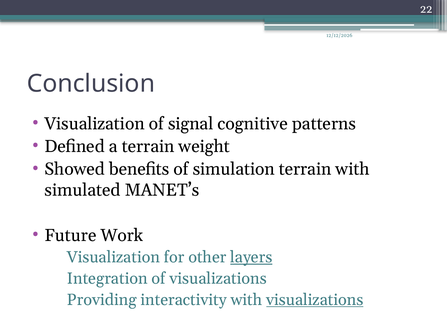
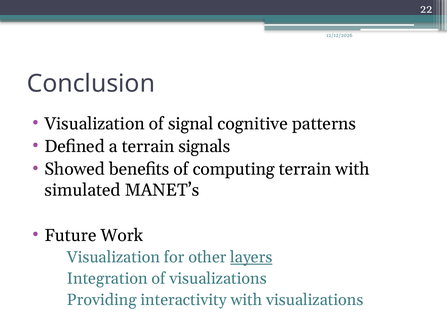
weight: weight -> signals (204, 147)
simulation: simulation -> computing (234, 169)
visualizations underline: present -> none (315, 300)
